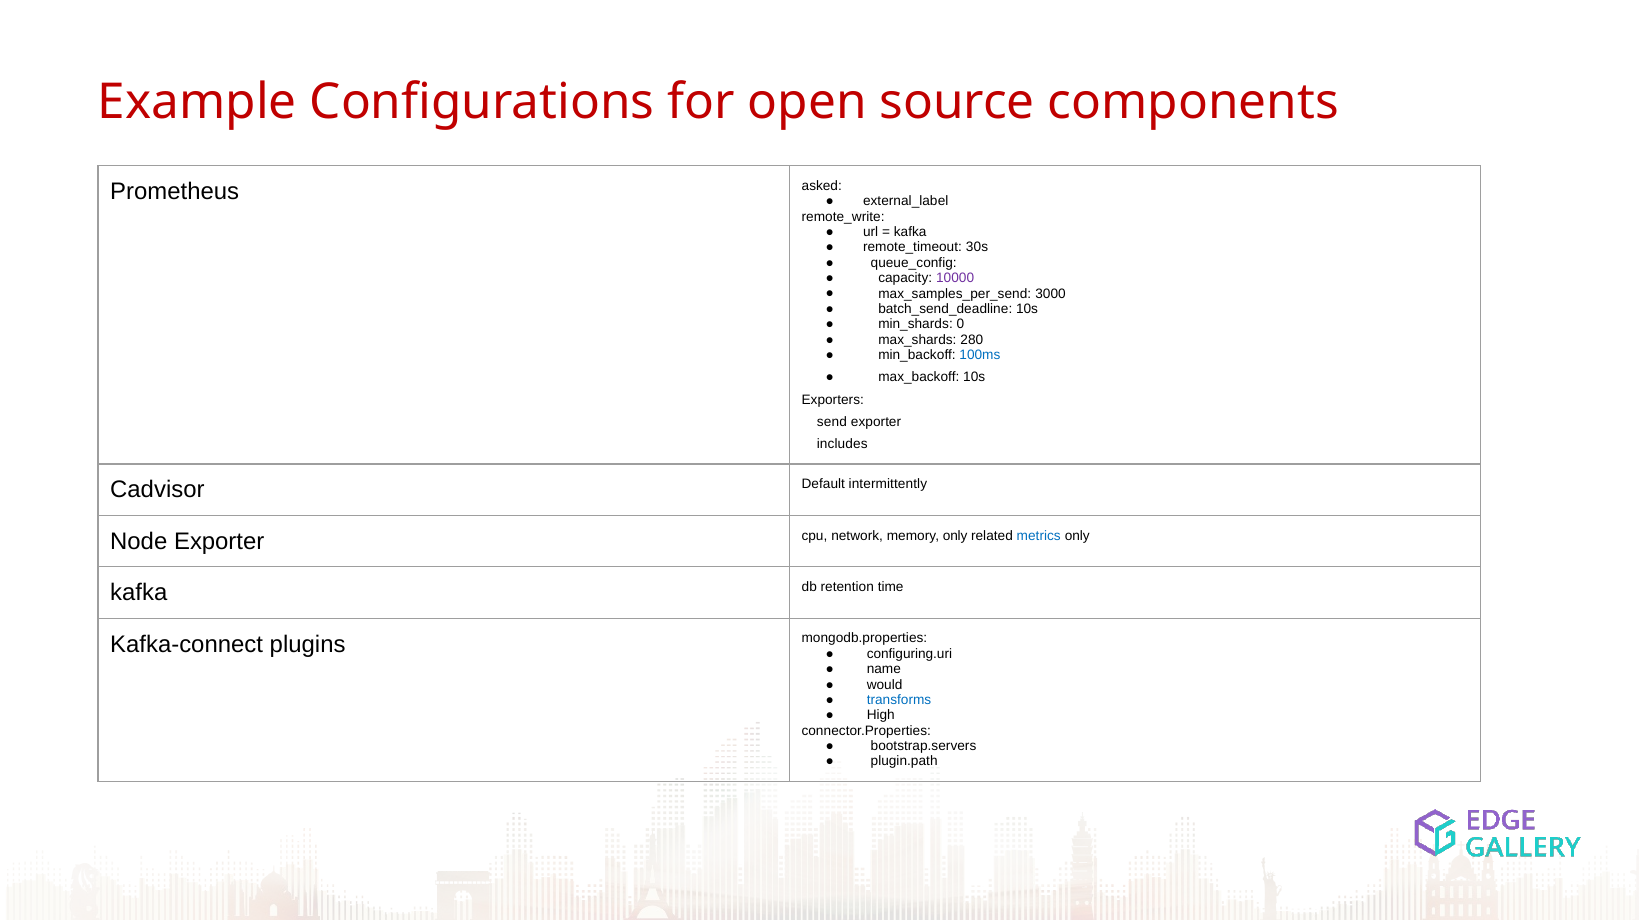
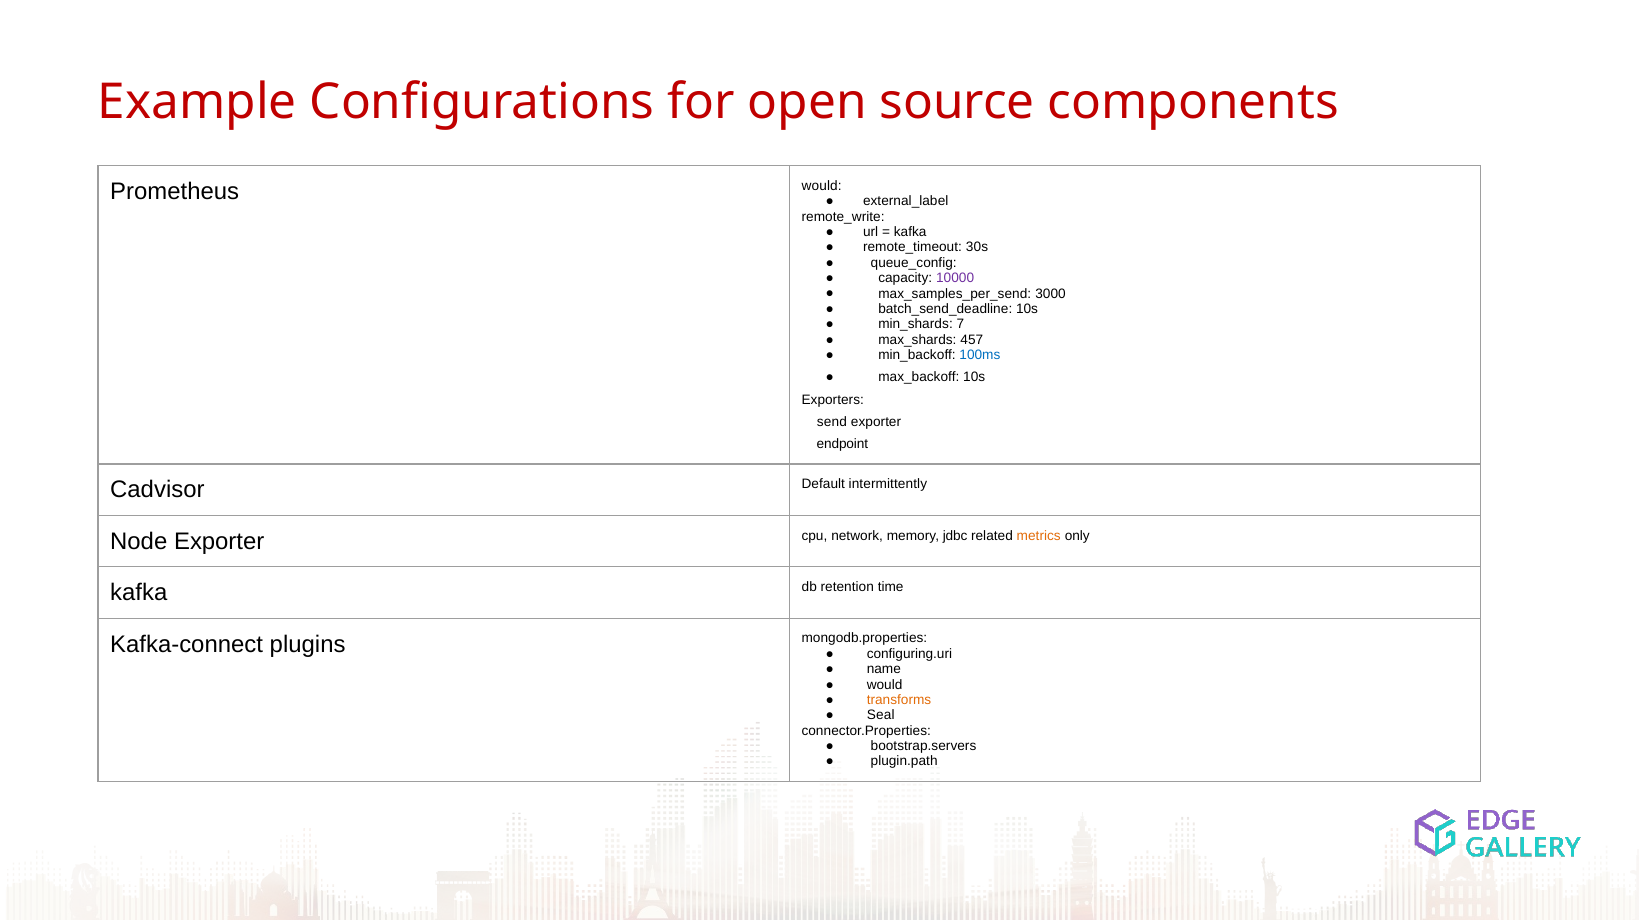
Prometheus asked: asked -> would (822, 186)
0: 0 -> 7 (960, 324)
280: 280 -> 457 (972, 340)
includes: includes -> endpoint (842, 444)
memory only: only -> jdbc (955, 536)
metrics colour: blue -> orange (1039, 536)
transforms colour: blue -> orange (899, 700)
High: High -> Seal (881, 715)
